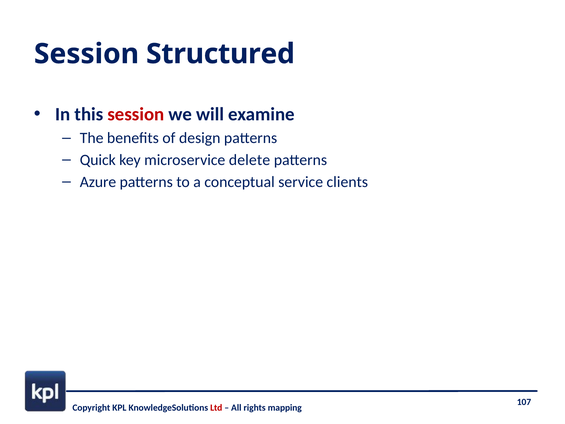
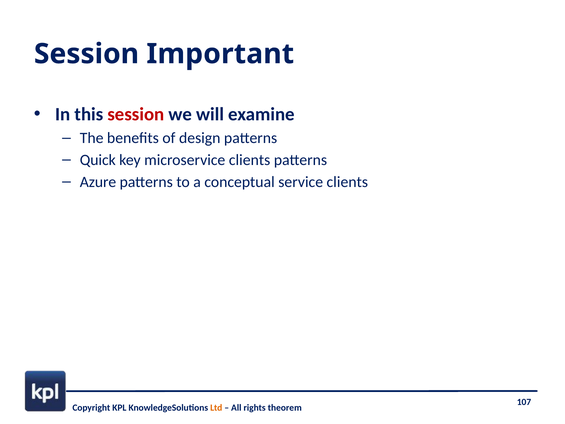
Structured: Structured -> Important (220, 54)
microservice delete: delete -> clients (250, 160)
Ltd colour: red -> orange (216, 407)
mapping: mapping -> theorem (285, 407)
